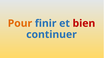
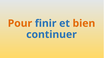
bien colour: red -> orange (84, 24)
